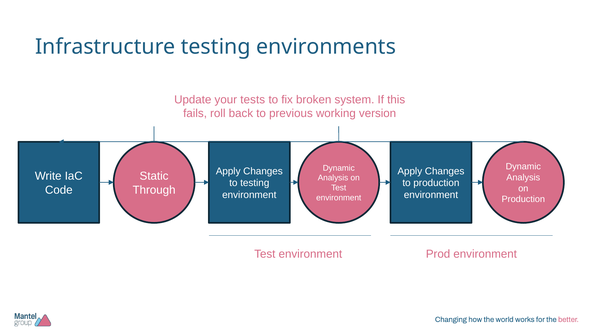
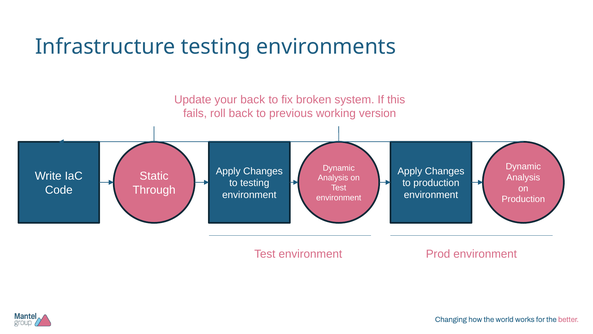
your tests: tests -> back (253, 99)
